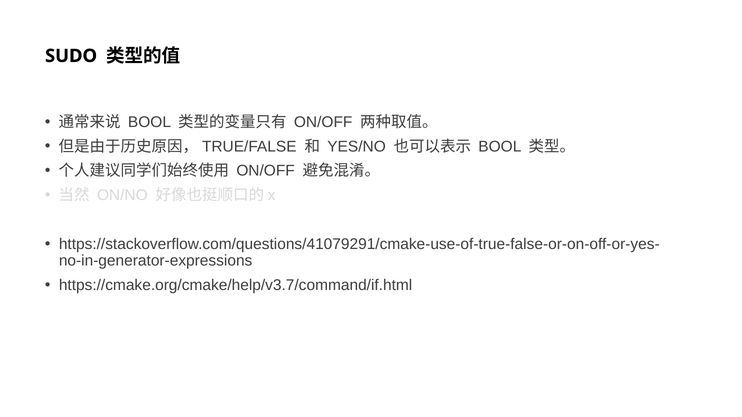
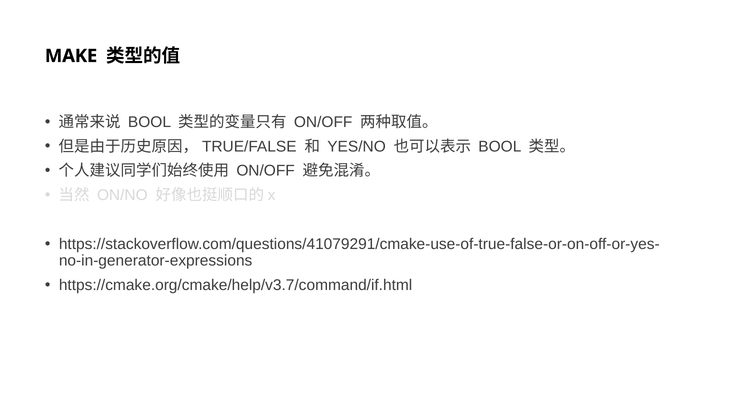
SUDO: SUDO -> MAKE (71, 56)
